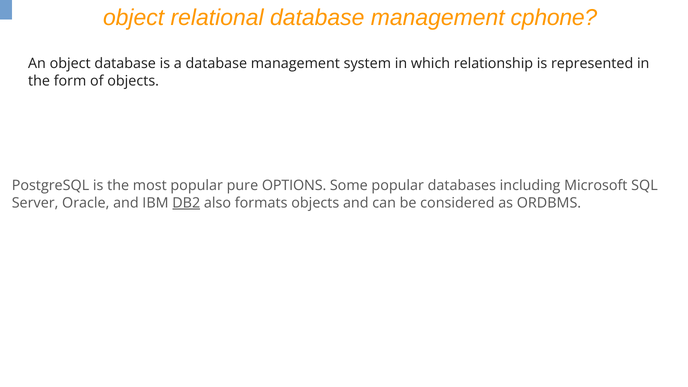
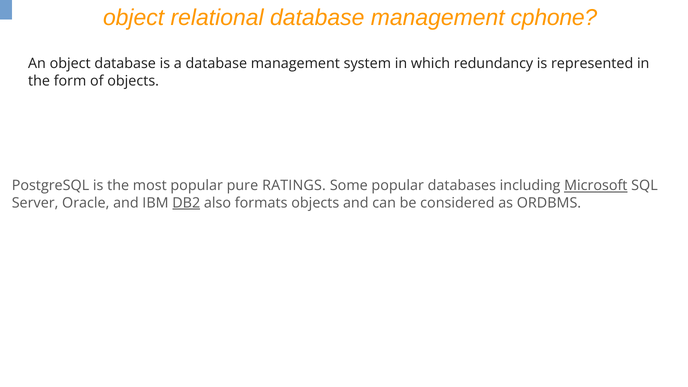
relationship: relationship -> redundancy (493, 64)
OPTIONS: OPTIONS -> RATINGS (294, 186)
Microsoft underline: none -> present (596, 186)
